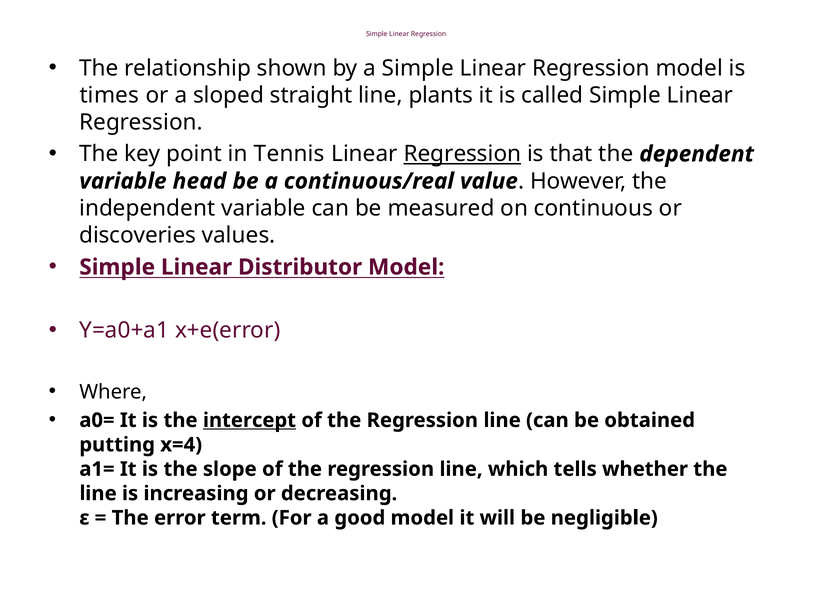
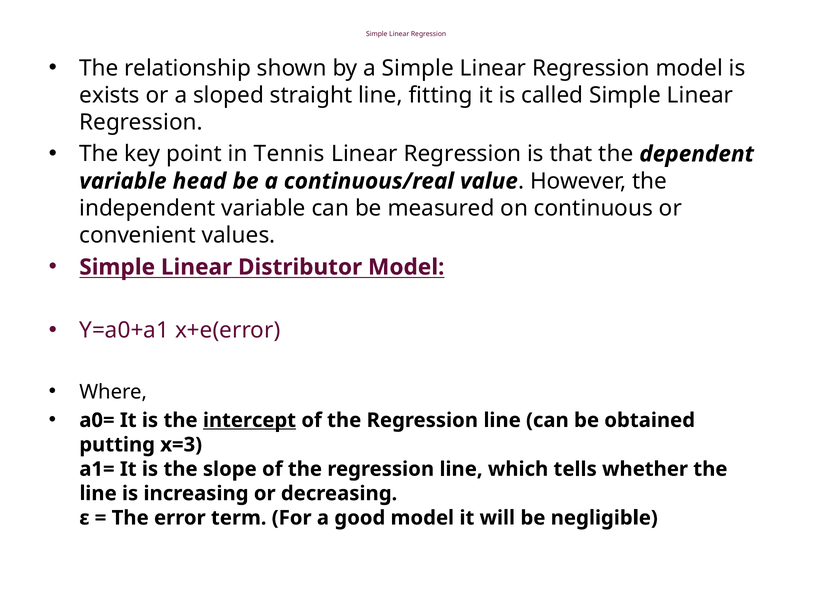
times: times -> exists (109, 95)
plants: plants -> fitting (441, 95)
Regression underline: present -> none (462, 154)
discoveries: discoveries -> convenient (138, 235)
x=4: x=4 -> x=3 (181, 445)
